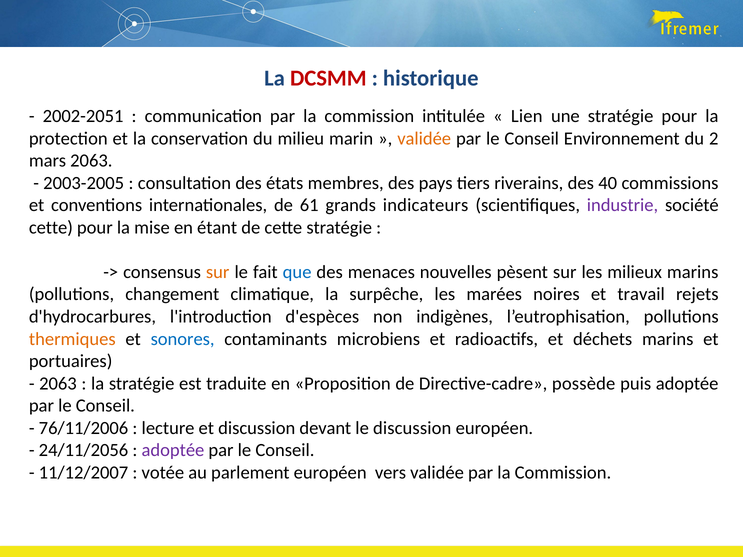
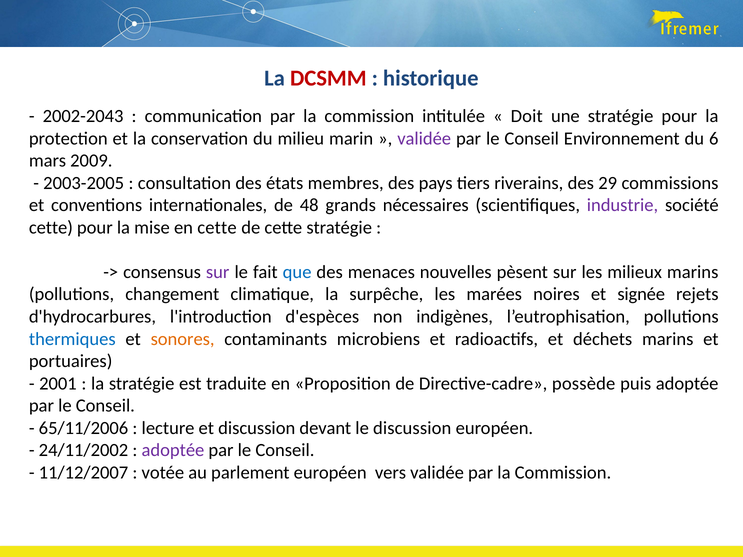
2002-2051: 2002-2051 -> 2002-2043 (83, 116)
Lien: Lien -> Doit (527, 116)
validée colour: orange -> purple (424, 138)
2: 2 -> 6 (714, 138)
mars 2063: 2063 -> 2009 (91, 161)
40: 40 -> 29 (608, 183)
61: 61 -> 48 (309, 205)
indicateurs: indicateurs -> nécessaires (426, 205)
en étant: étant -> cette (217, 228)
sur colour: orange -> purple (218, 272)
travail: travail -> signée (641, 294)
thermiques colour: orange -> blue (72, 339)
sonores colour: blue -> orange (183, 339)
2063: 2063 -> 2001 (58, 384)
76/11/2006: 76/11/2006 -> 65/11/2006 (83, 428)
24/11/2056: 24/11/2056 -> 24/11/2002 (83, 451)
